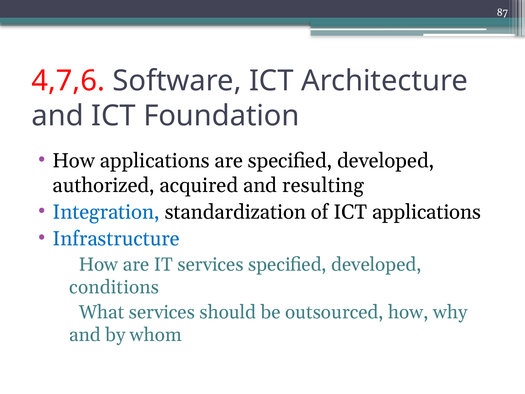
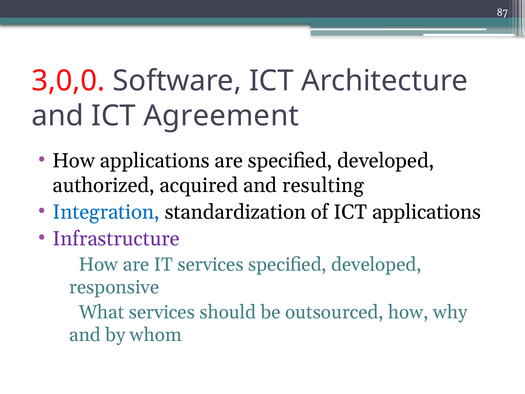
4,7,6: 4,7,6 -> 3,0,0 (68, 81)
Foundation: Foundation -> Agreement (221, 116)
Infrastructure colour: blue -> purple (116, 239)
conditions: conditions -> responsive (114, 287)
